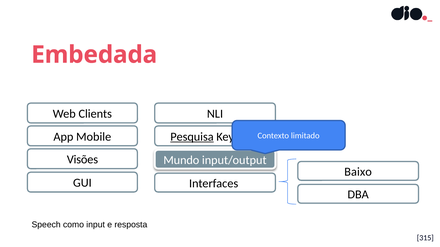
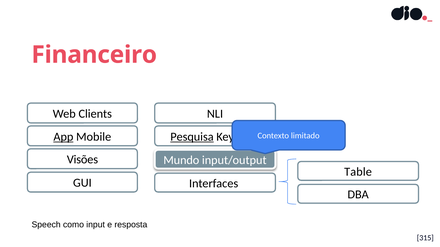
Embedada: Embedada -> Financeiro (94, 55)
App underline: none -> present (63, 137)
Baixo: Baixo -> Table (358, 172)
